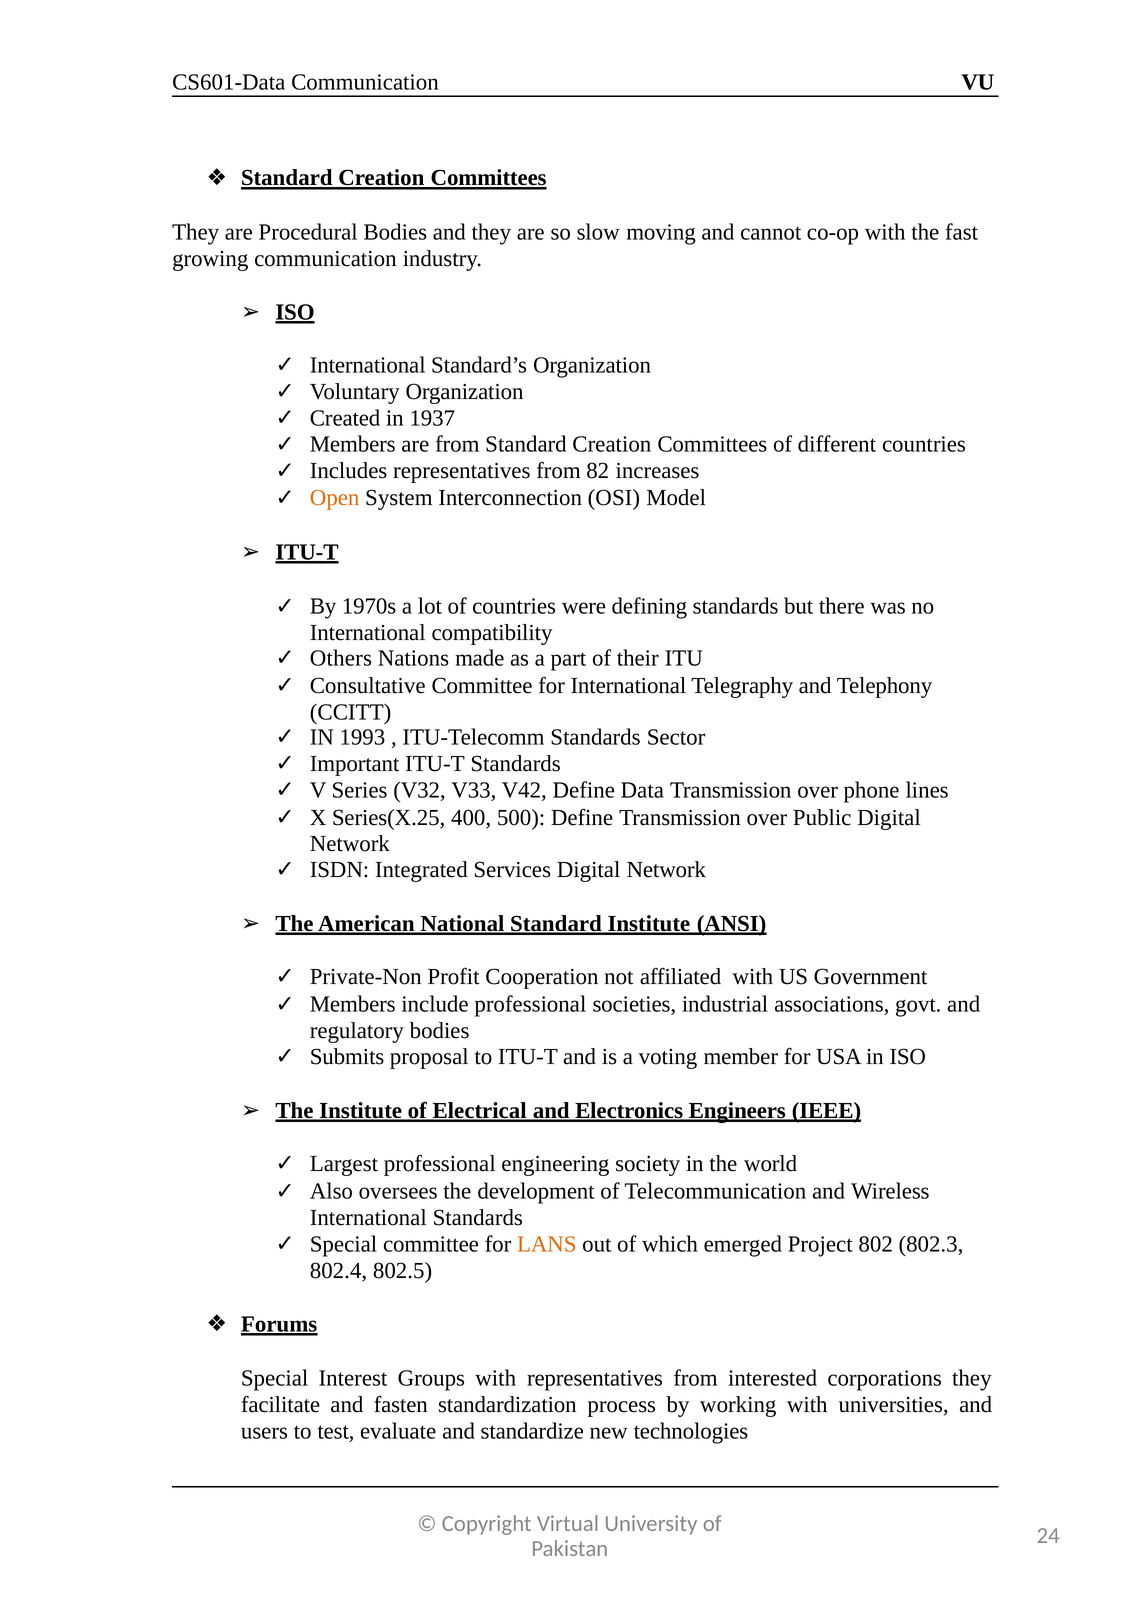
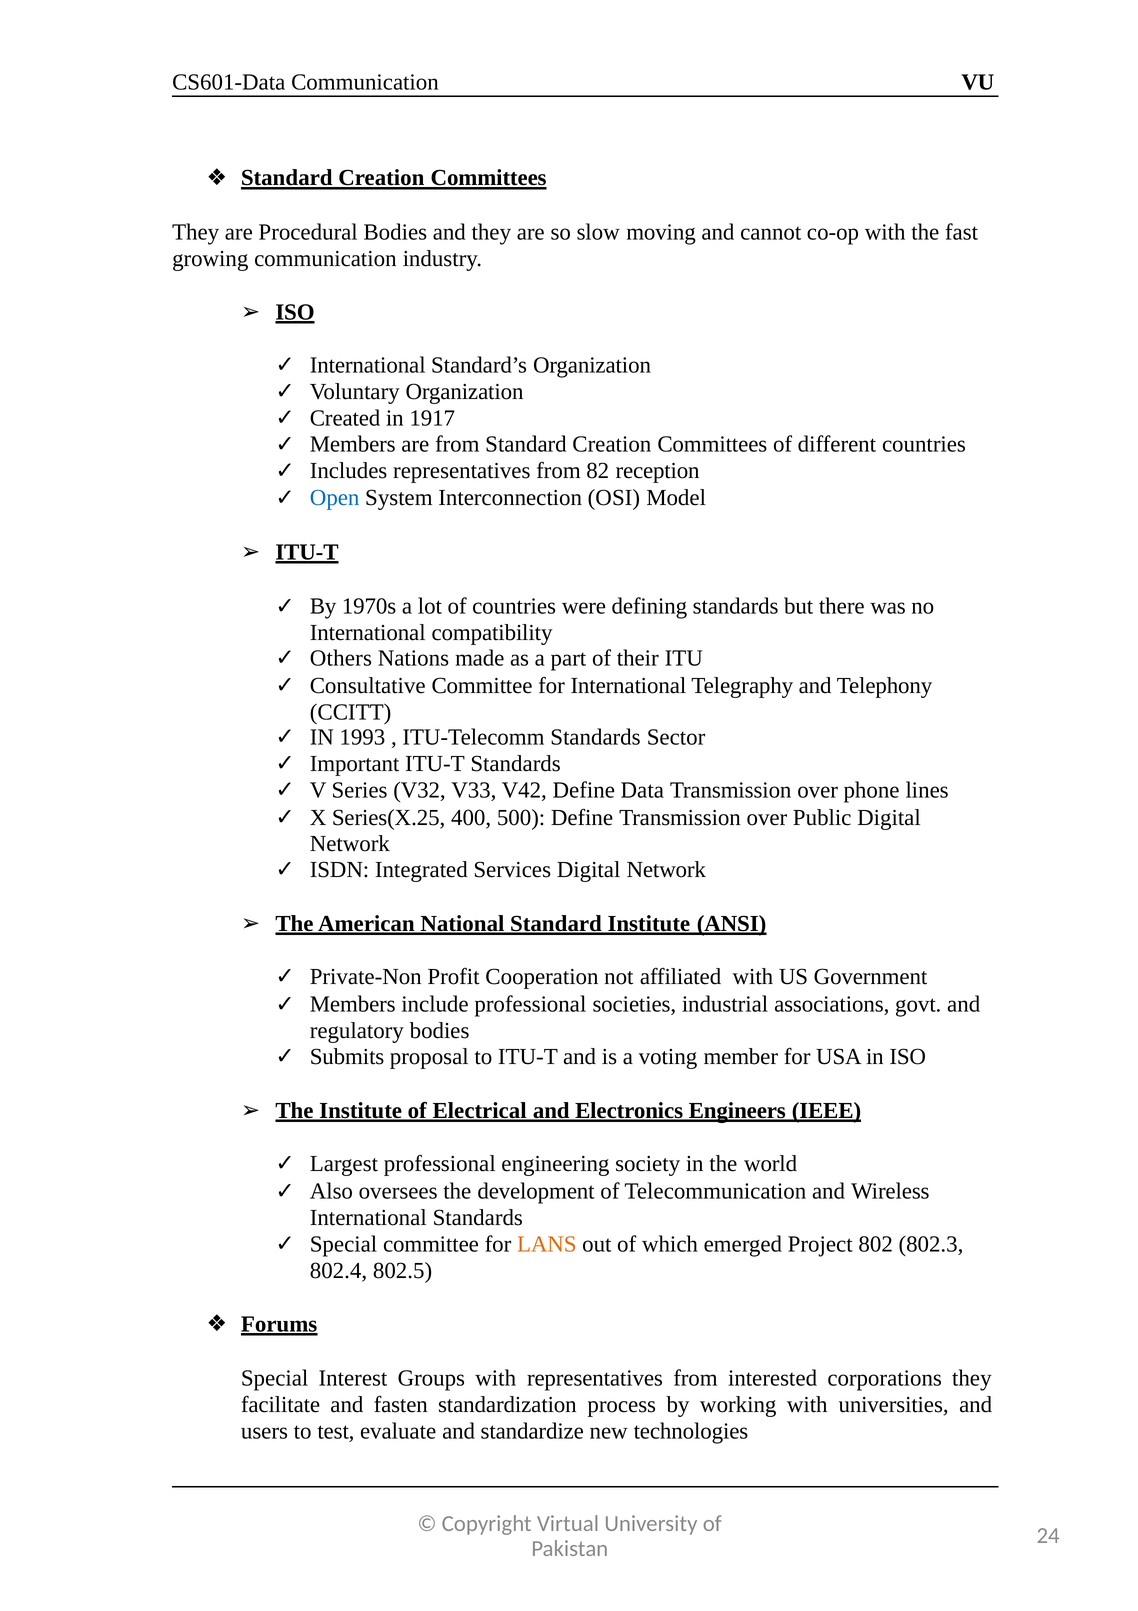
1937: 1937 -> 1917 (432, 418)
increases: increases -> reception (658, 471)
Open colour: orange -> blue (335, 498)
